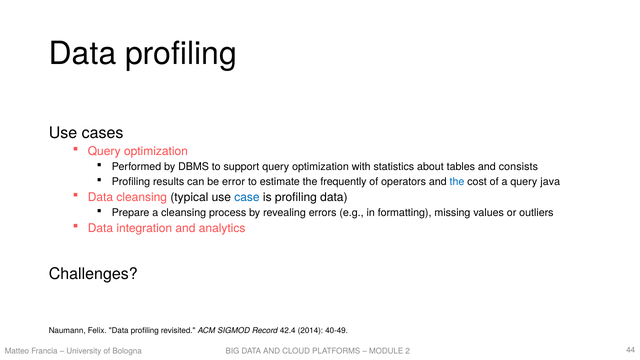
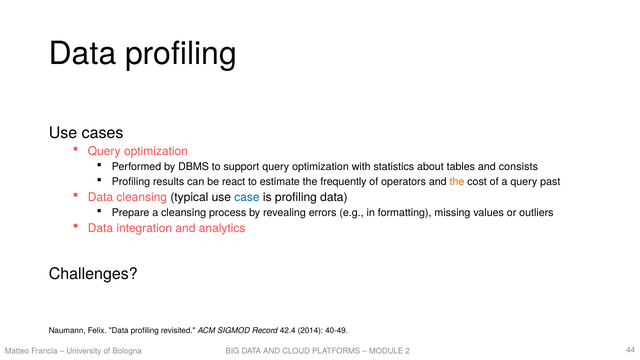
error: error -> react (234, 182)
the colour: blue -> orange (457, 182)
java: java -> past (550, 182)
